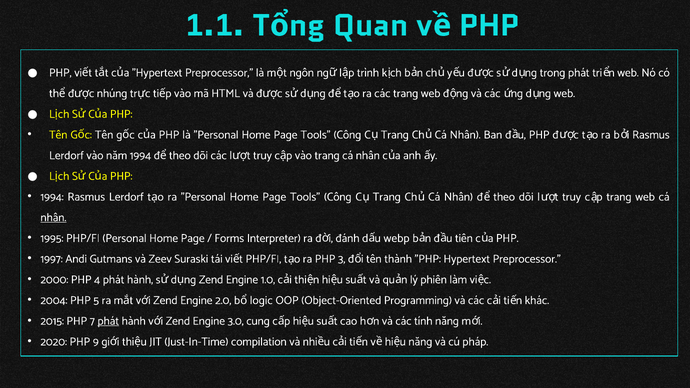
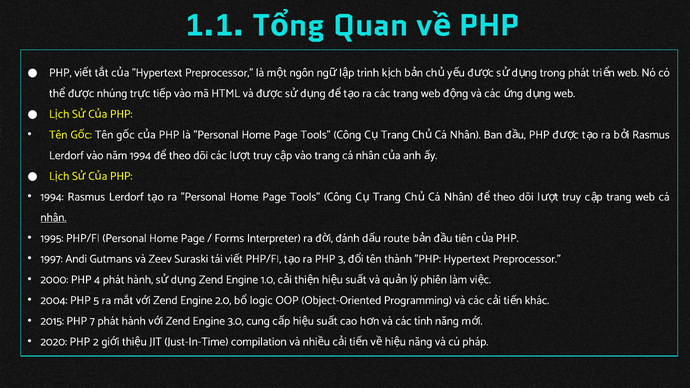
webp: webp -> route (397, 238)
phát underline: present -> none (108, 321)
9: 9 -> 2 (96, 342)
